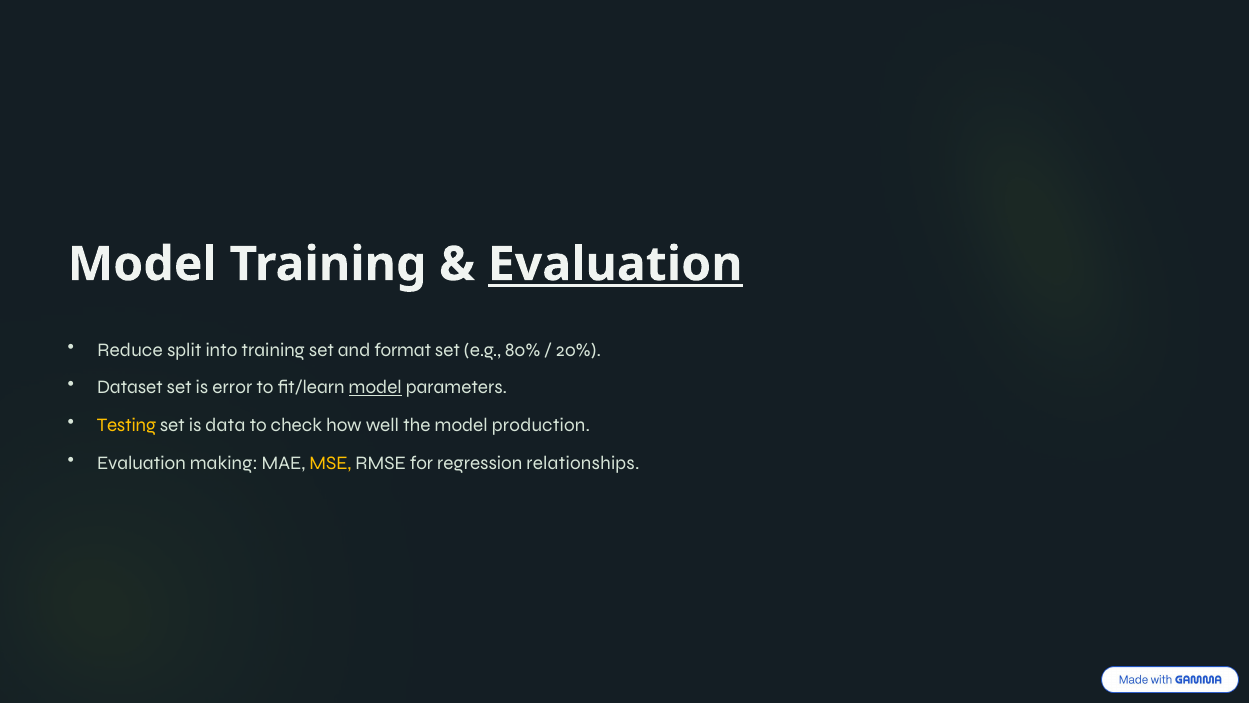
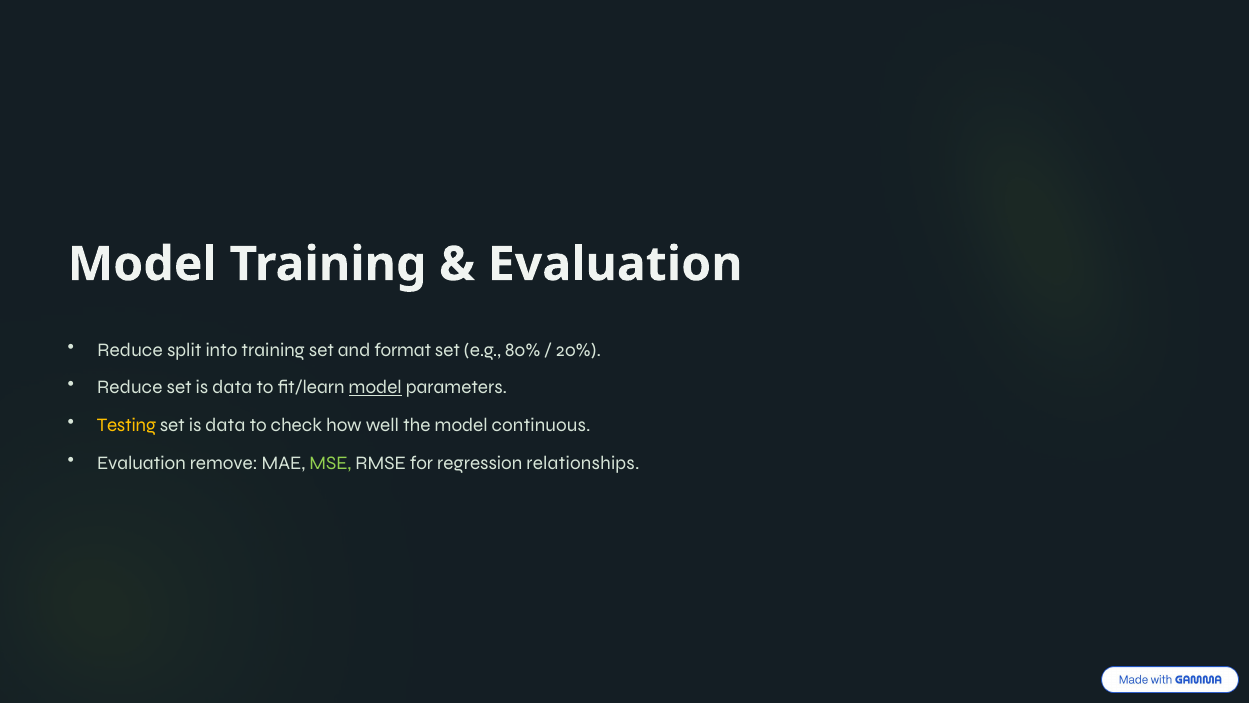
Evaluation underline: present -> none (615, 264)
Dataset: Dataset -> Reduce (130, 387)
error: error -> data (232, 387)
production: production -> continuous (541, 425)
making: making -> remove (224, 463)
MSE colour: yellow -> light green (330, 463)
